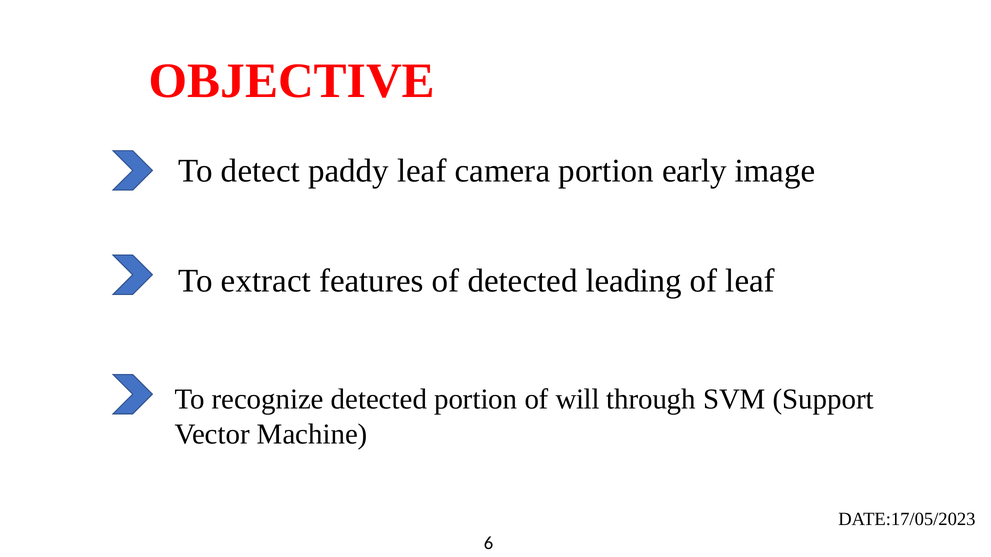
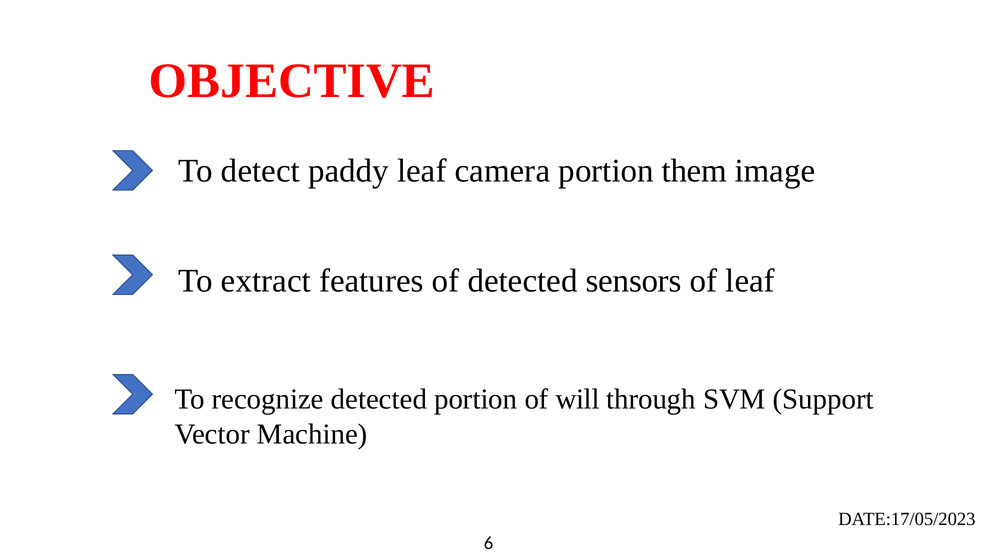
early: early -> them (694, 171)
leading: leading -> sensors (634, 281)
